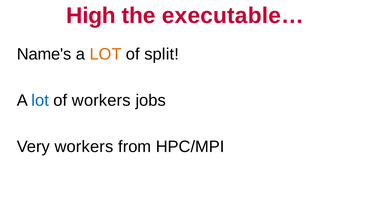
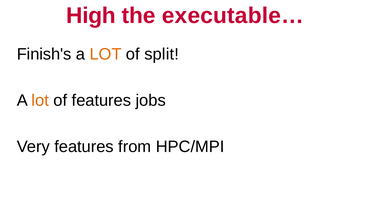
Name's: Name's -> Finish's (44, 54)
lot colour: blue -> orange (40, 100)
of workers: workers -> features (101, 100)
Very workers: workers -> features (84, 147)
